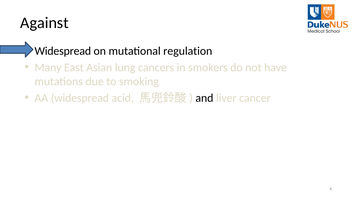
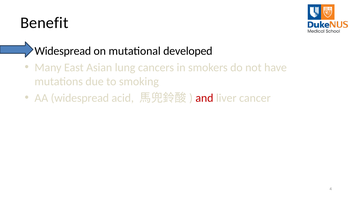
Against: Against -> Benefit (44, 23)
regulation: regulation -> developed (188, 51)
and colour: black -> red (204, 98)
